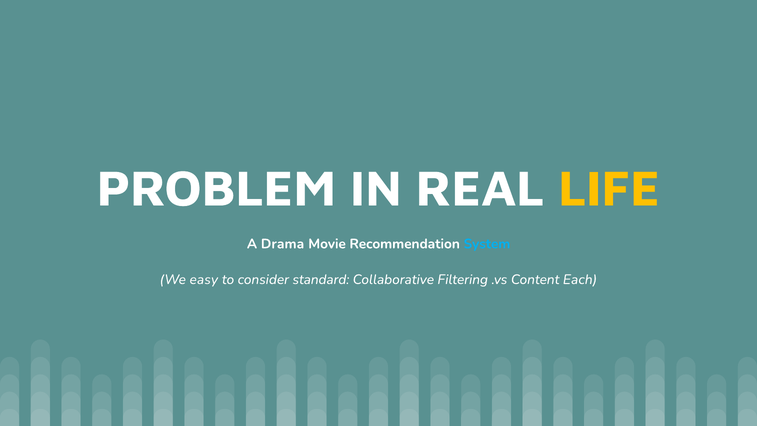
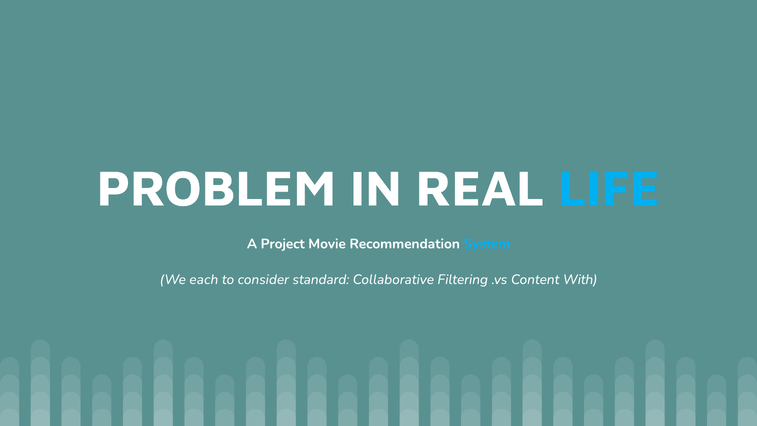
LIFE colour: yellow -> light blue (609, 189)
Drama: Drama -> Project (283, 244)
easy: easy -> each (204, 279)
Each: Each -> With (580, 279)
